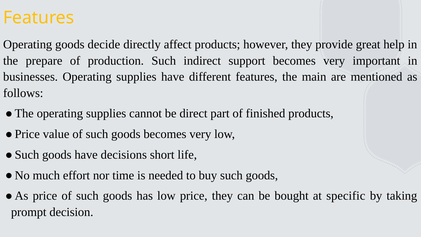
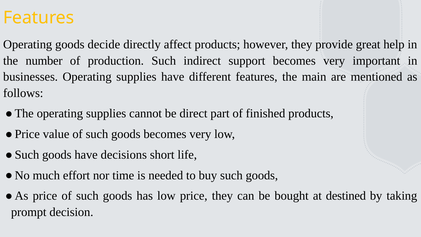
prepare: prepare -> number (44, 61)
specific: specific -> destined (346, 196)
